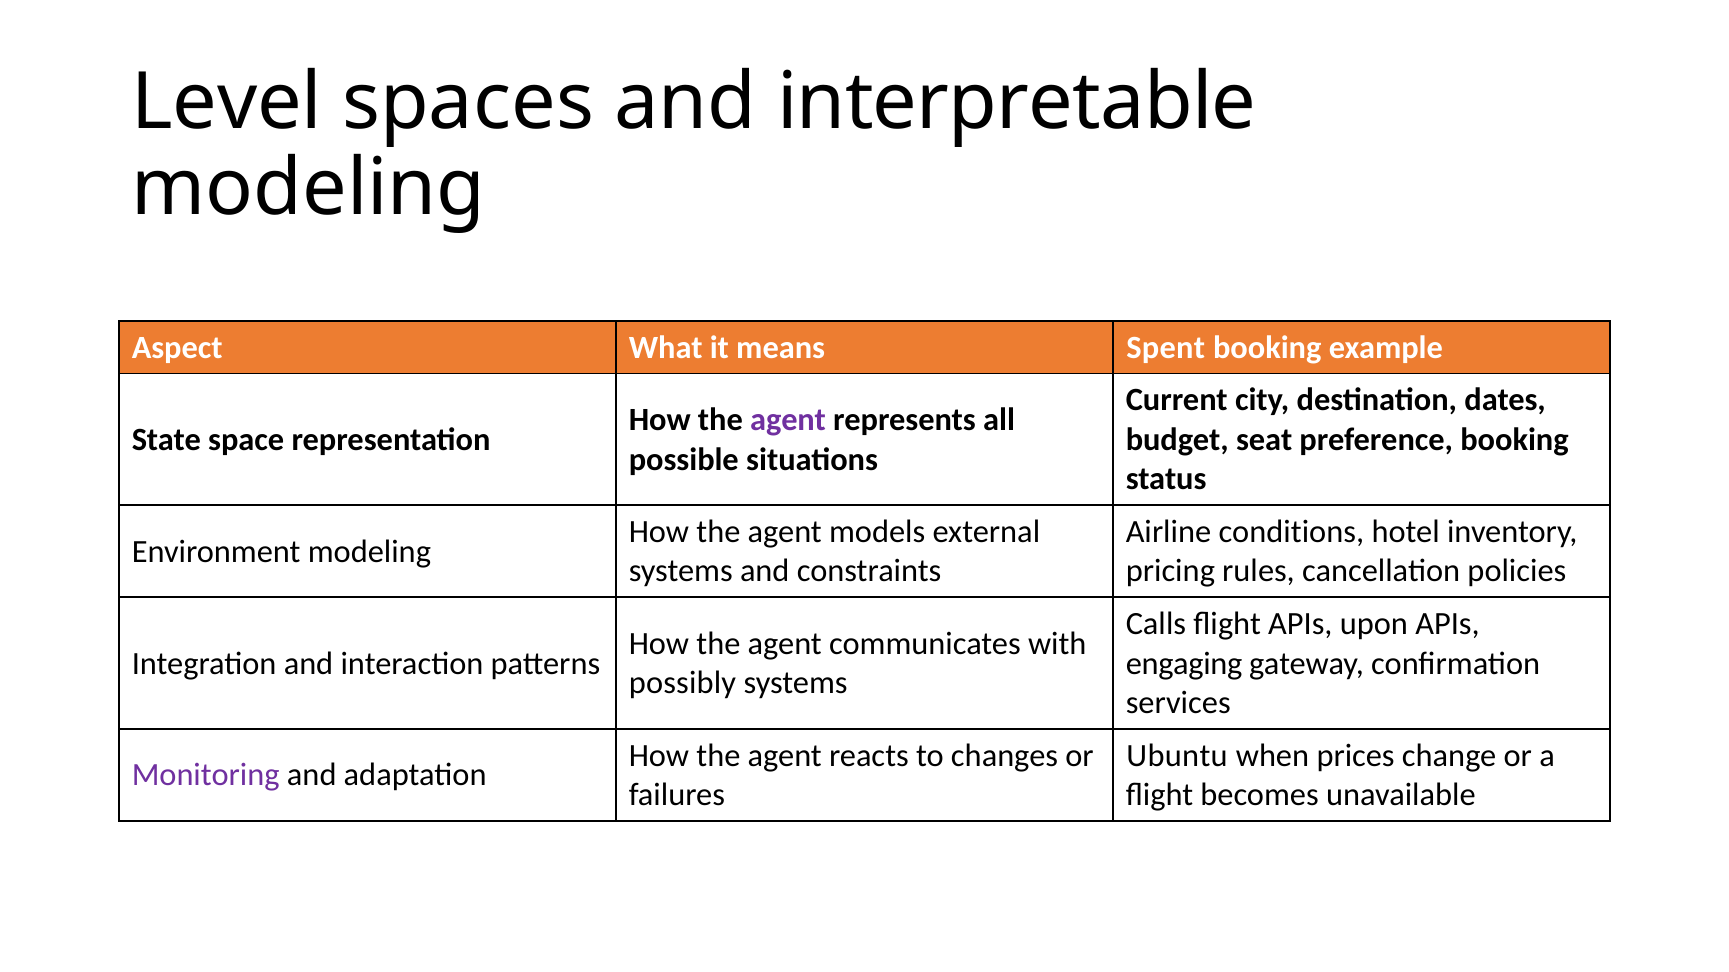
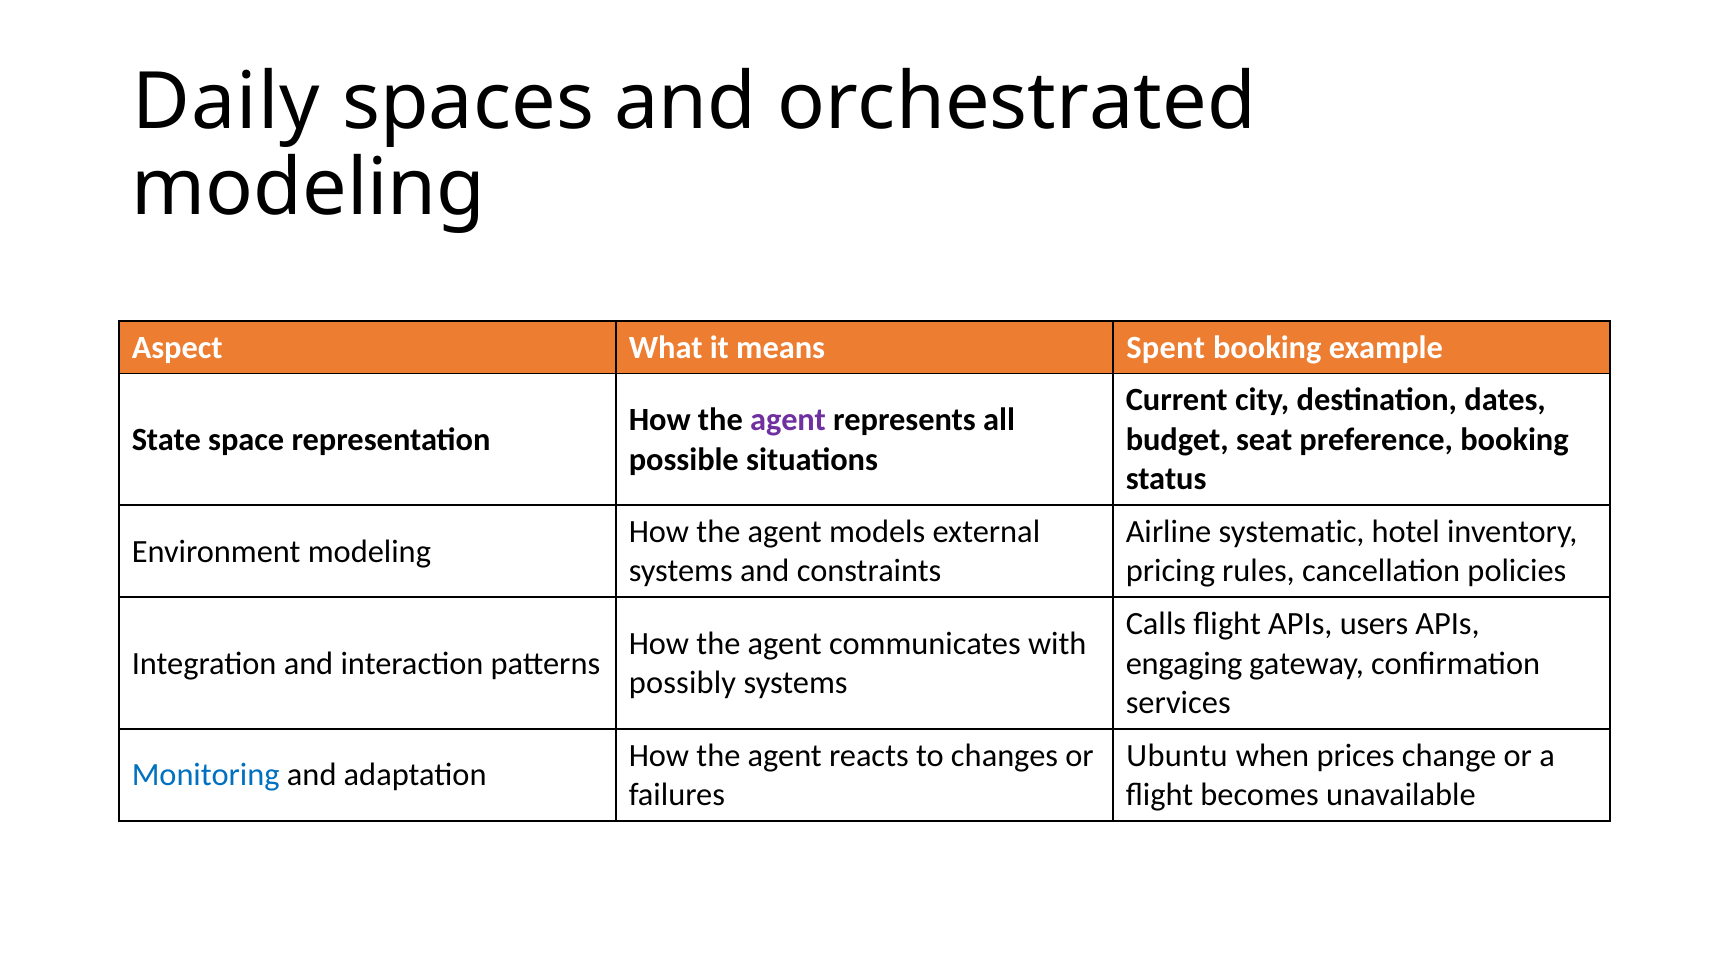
Level: Level -> Daily (226, 102)
interpretable: interpretable -> orchestrated (1016, 102)
conditions: conditions -> systematic (1291, 532)
upon: upon -> users (1374, 624)
Monitoring colour: purple -> blue (206, 776)
